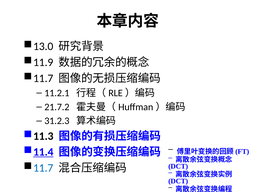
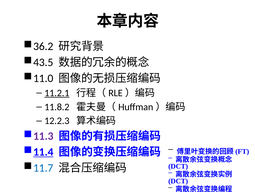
13.0: 13.0 -> 36.2 (43, 46)
11.9: 11.9 -> 43.5 (43, 62)
11.7: 11.7 -> 11.0 (43, 78)
11.2.1 underline: none -> present (57, 93)
21.7.2: 21.7.2 -> 11.8.2 (57, 107)
31.2.3: 31.2.3 -> 12.2.3 (57, 120)
11.3 colour: black -> purple (43, 136)
